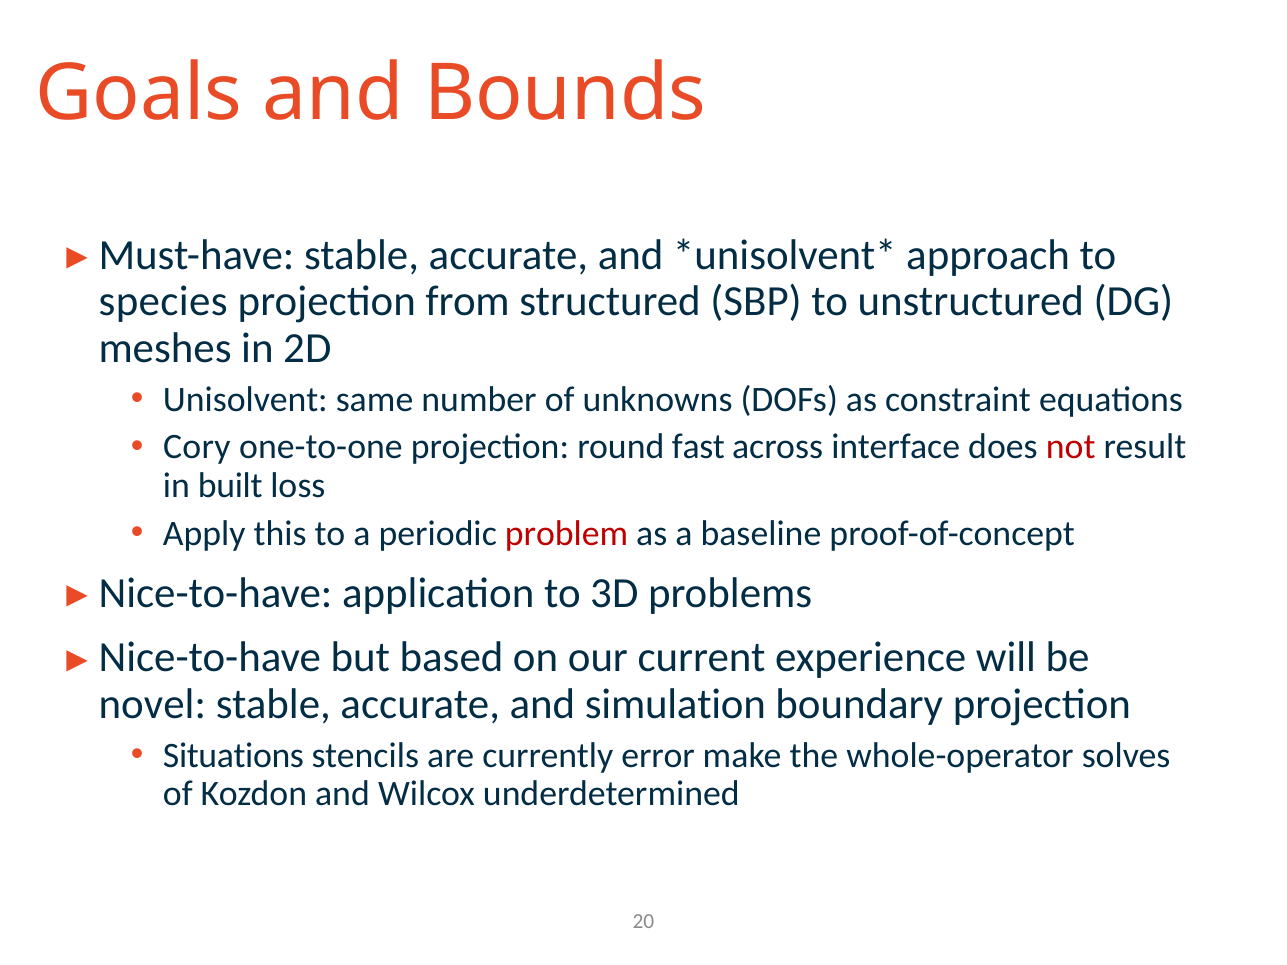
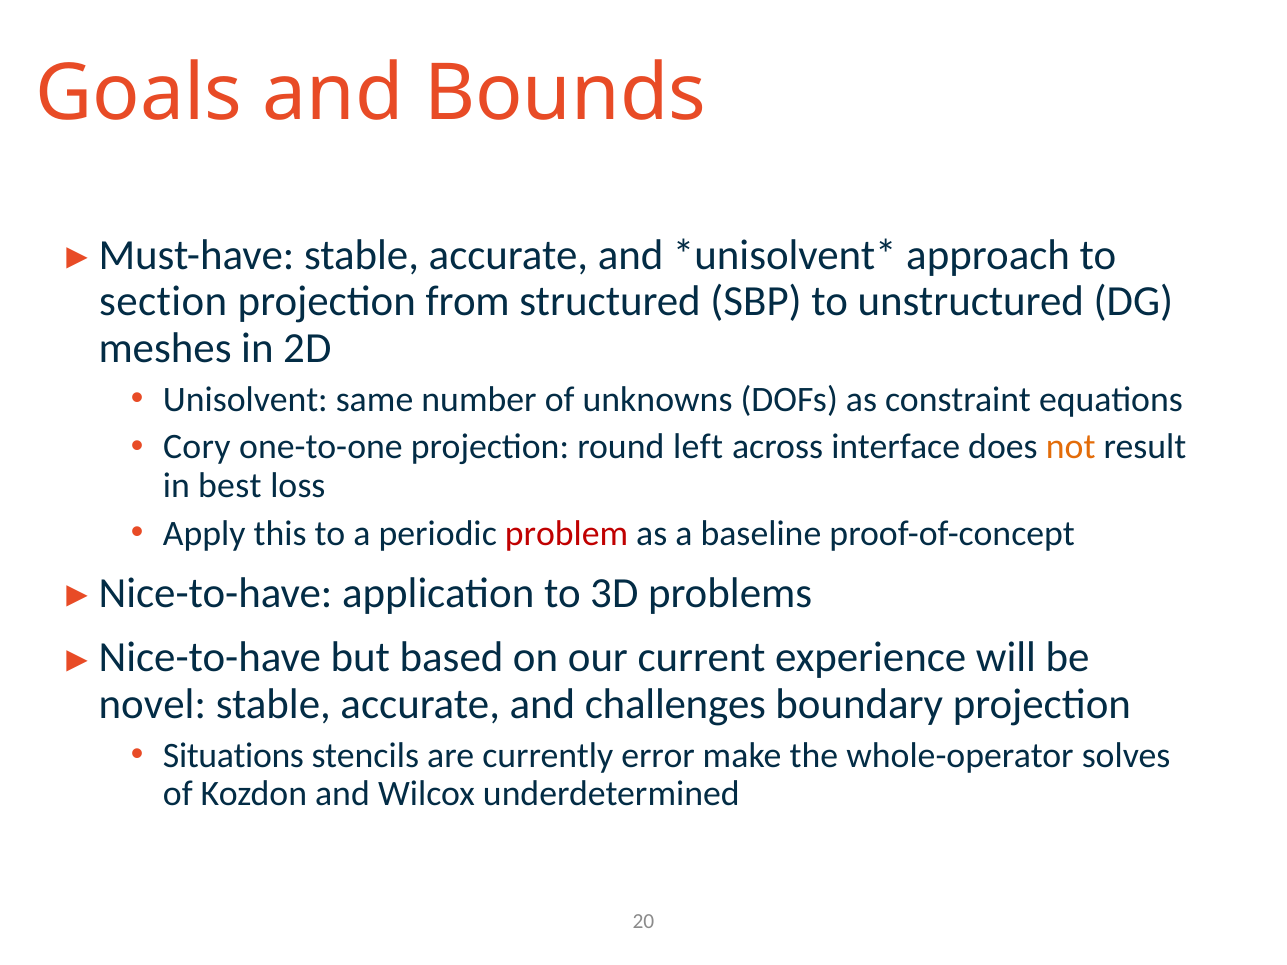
species: species -> section (163, 302)
fast: fast -> left (698, 447)
not colour: red -> orange (1071, 447)
built: built -> best (230, 486)
simulation: simulation -> challenges (675, 704)
